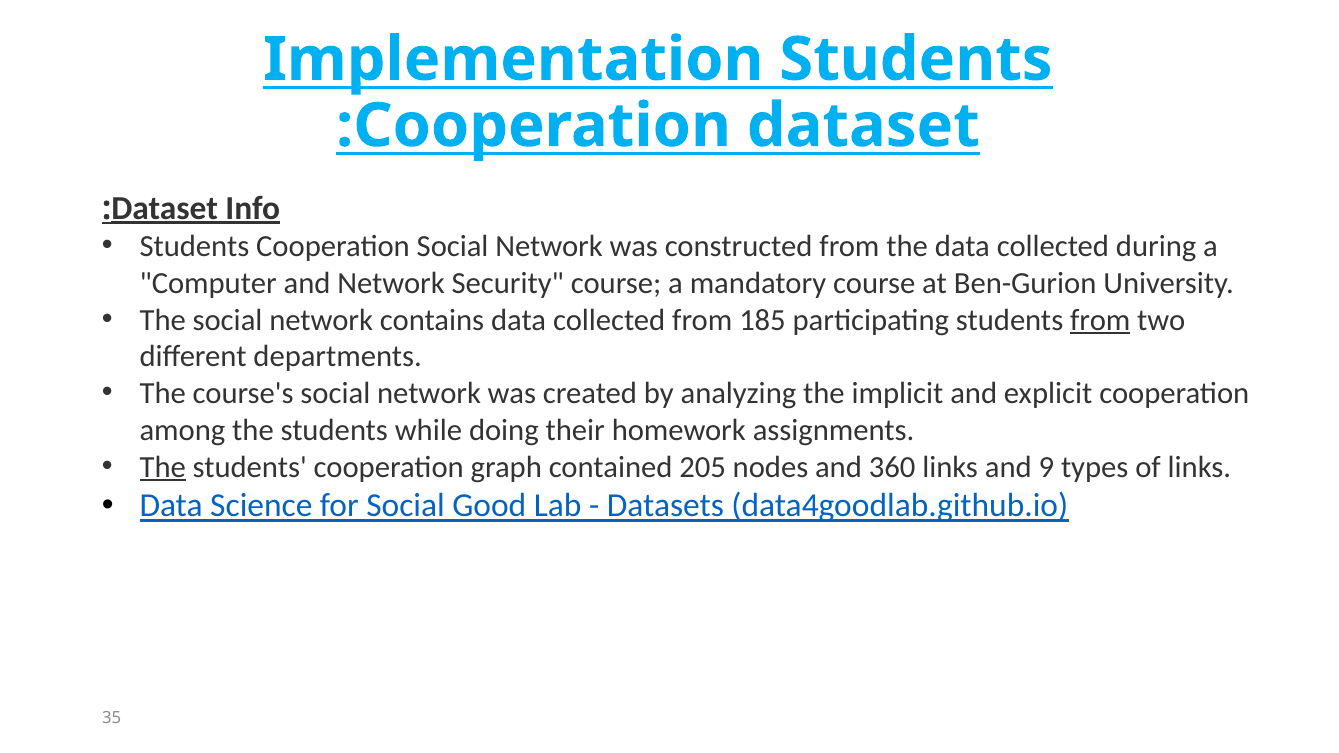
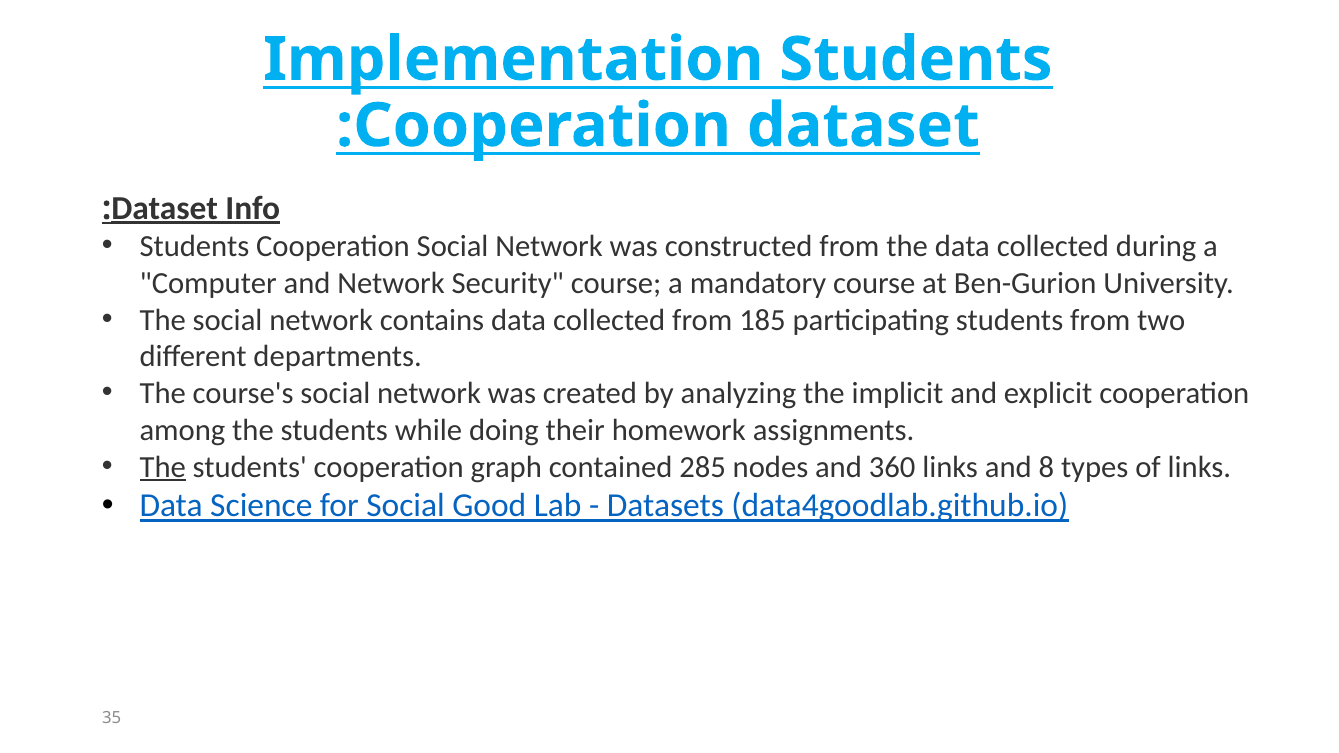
from underline: present -> none (1100, 320)
205: 205 -> 285 (703, 467)
9: 9 -> 8 (1046, 467)
